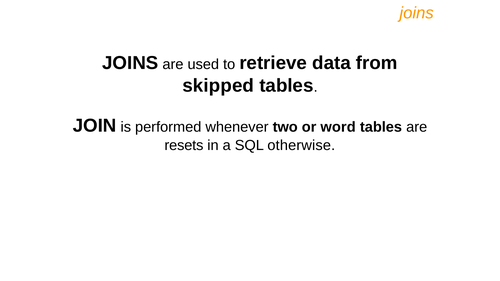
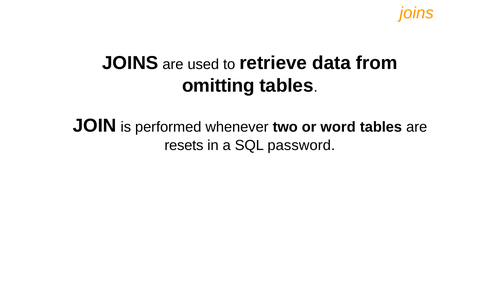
skipped: skipped -> omitting (218, 86)
otherwise: otherwise -> password (301, 145)
